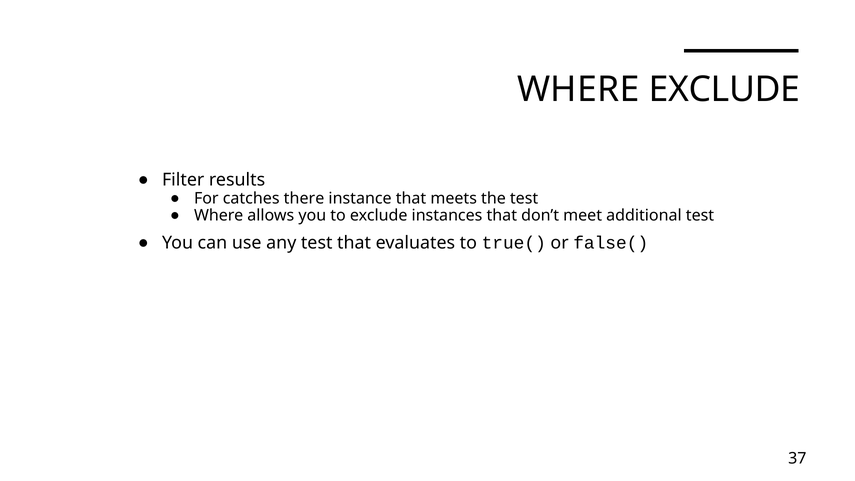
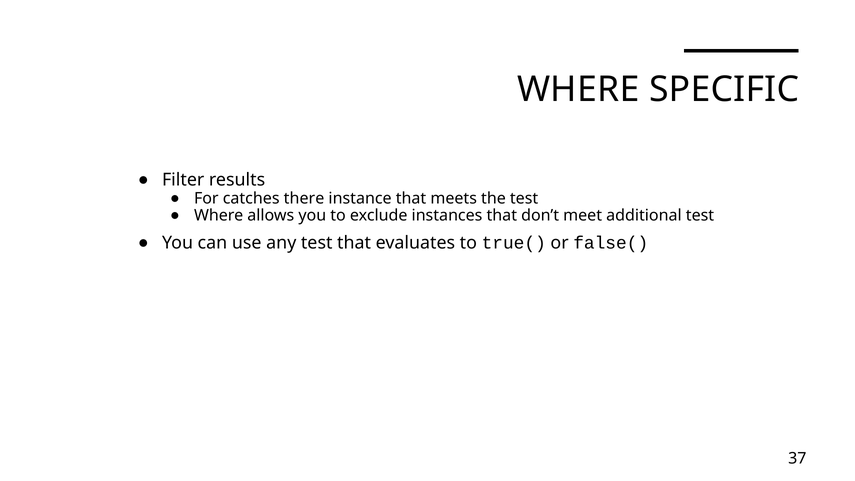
WHERE EXCLUDE: EXCLUDE -> SPECIFIC (724, 89)
